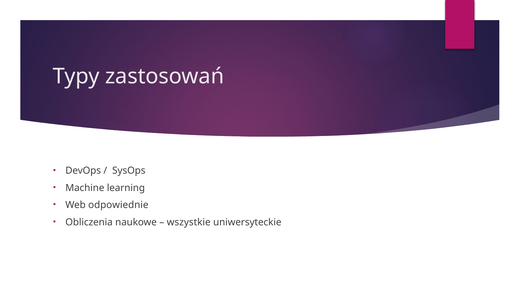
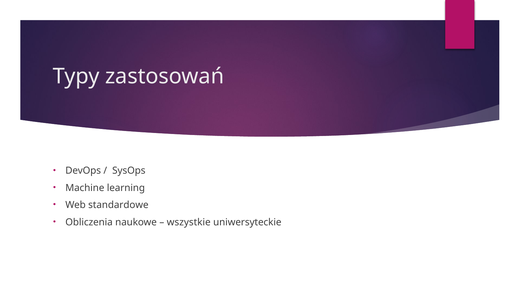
odpowiednie: odpowiednie -> standardowe (118, 205)
